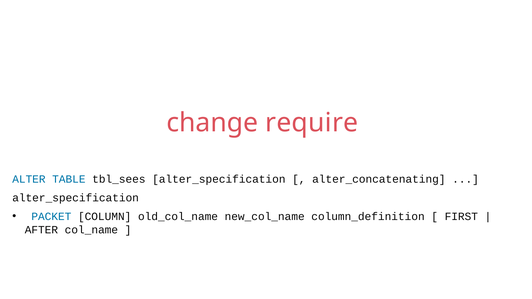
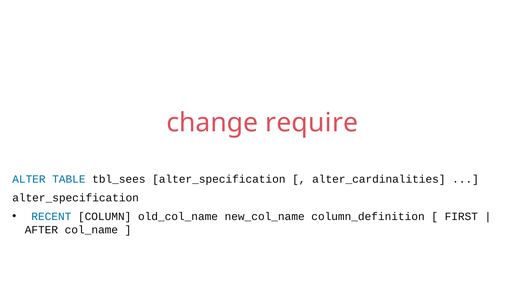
alter_concatenating: alter_concatenating -> alter_cardinalities (379, 179)
PACKET: PACKET -> RECENT (51, 217)
